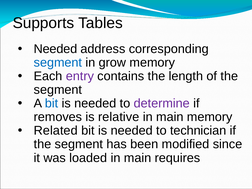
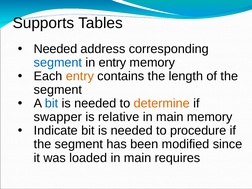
in grow: grow -> entry (112, 63)
entry colour: purple -> orange (80, 76)
determine colour: purple -> orange (162, 103)
removes: removes -> swapper (58, 117)
Related: Related -> Indicate (56, 131)
technician: technician -> procedure (198, 131)
